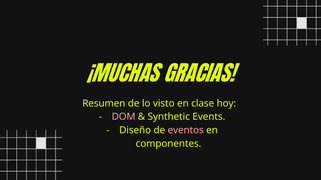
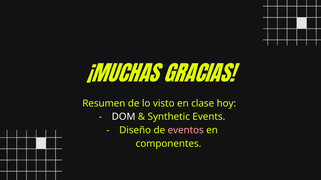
DOM colour: pink -> white (124, 117)
